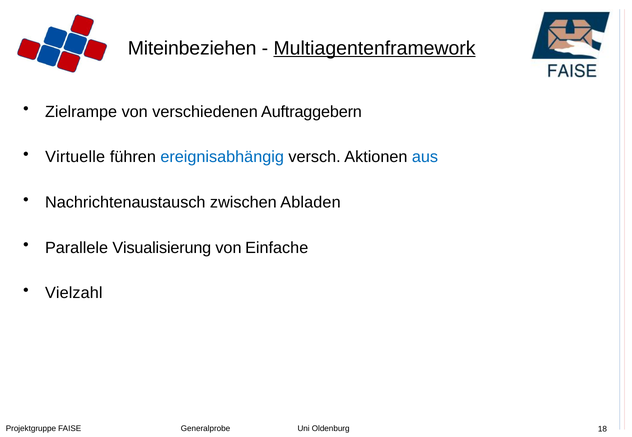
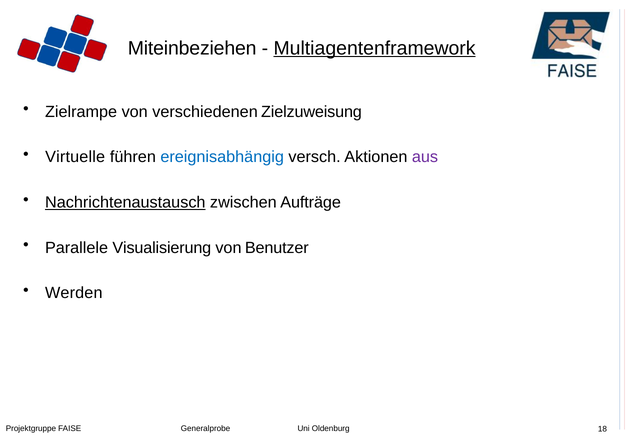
Auftraggebern: Auftraggebern -> Zielzuweisung (311, 112)
aus colour: blue -> purple (425, 157)
Nachrichtenaustausch underline: none -> present (125, 203)
Abladen: Abladen -> Aufträge (311, 203)
Einfache: Einfache -> Benutzer (277, 248)
Vielzahl: Vielzahl -> Werden (74, 293)
